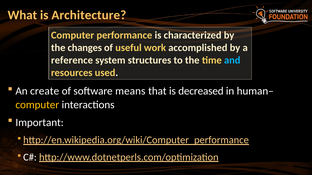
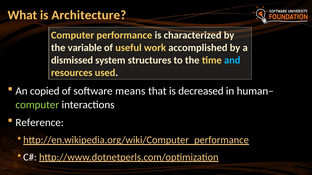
changes: changes -> variable (85, 48)
reference: reference -> dismissed (72, 60)
create: create -> copied (45, 91)
computer colour: yellow -> light green (37, 105)
Important: Important -> Reference (40, 123)
